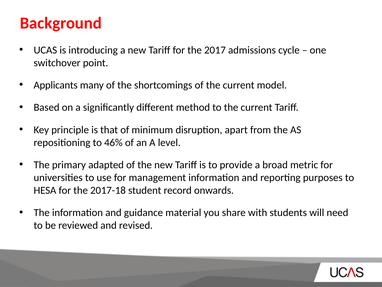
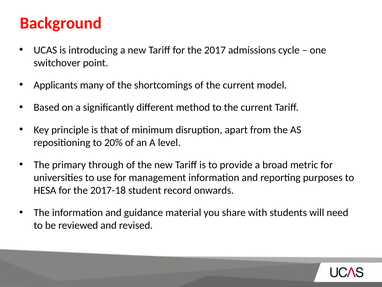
46%: 46% -> 20% (113, 142)
adapted: adapted -> through (106, 165)
